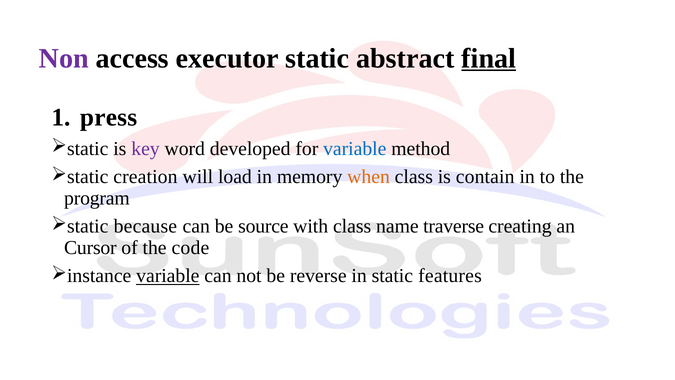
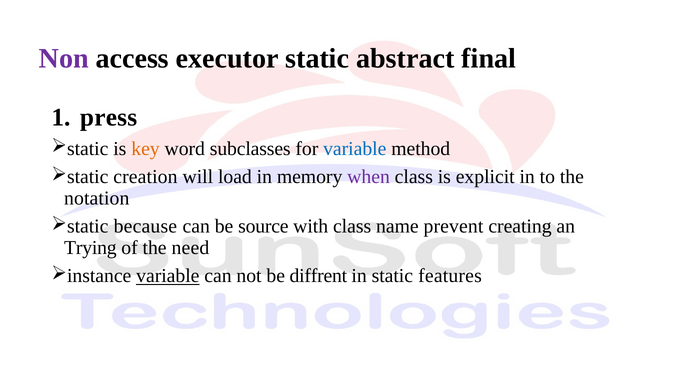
final underline: present -> none (489, 58)
key colour: purple -> orange (145, 148)
developed: developed -> subclasses (250, 148)
when colour: orange -> purple (369, 177)
contain: contain -> explicit (485, 177)
program: program -> notation (97, 198)
traverse: traverse -> prevent (453, 226)
Cursor: Cursor -> Trying (90, 247)
code: code -> need (190, 247)
reverse: reverse -> diffrent (318, 276)
